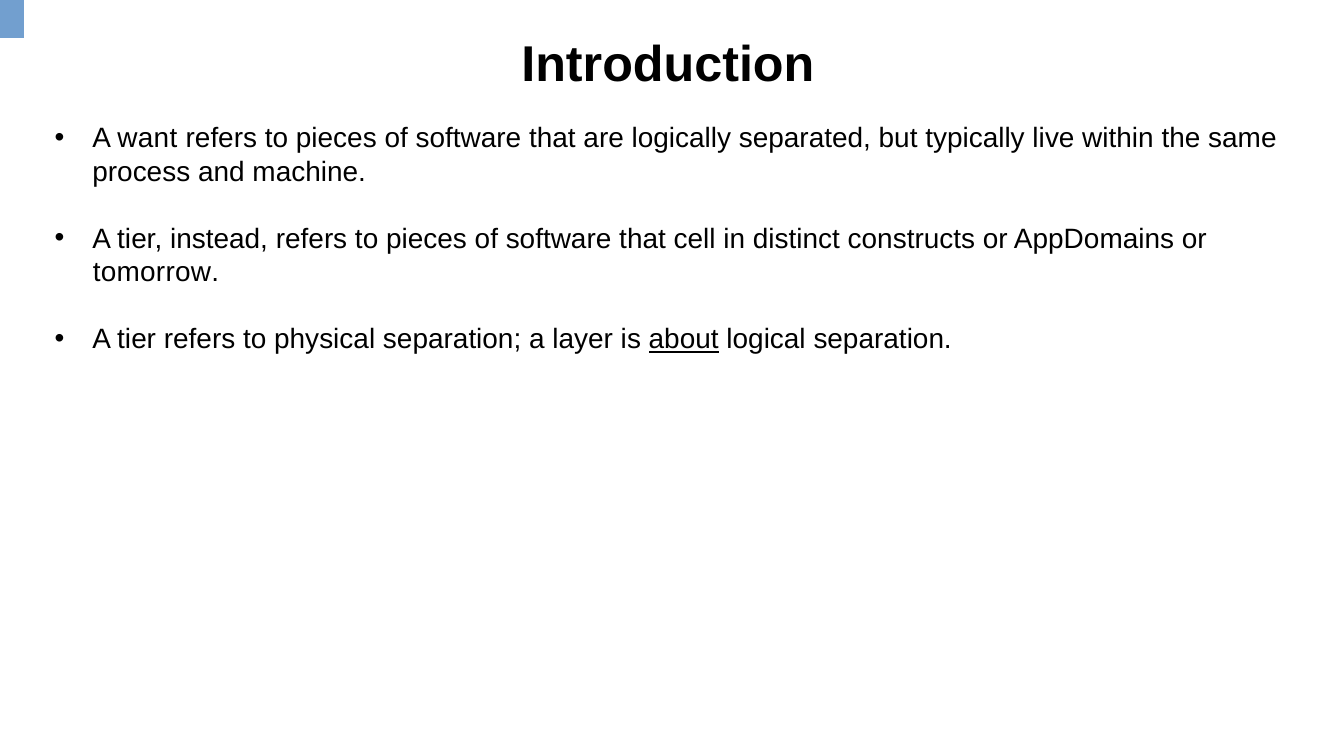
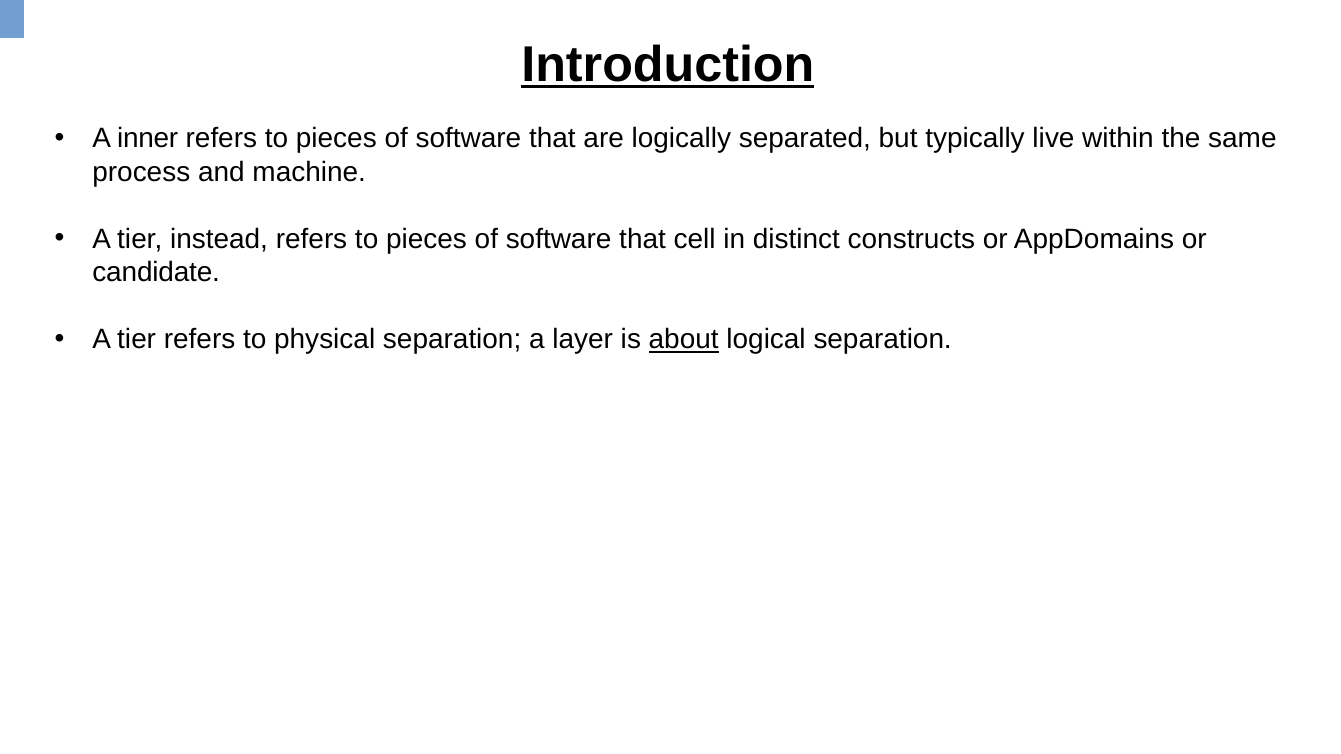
Introduction underline: none -> present (668, 65)
want: want -> inner (148, 139)
tomorrow: tomorrow -> candidate (156, 273)
